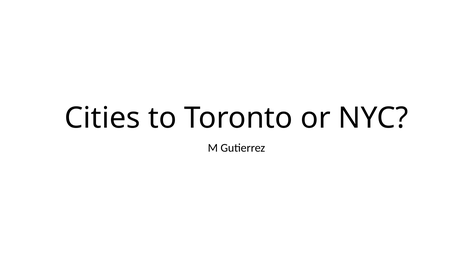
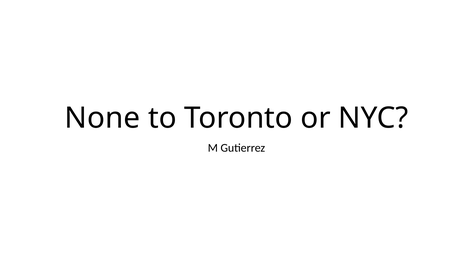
Cities: Cities -> None (102, 118)
